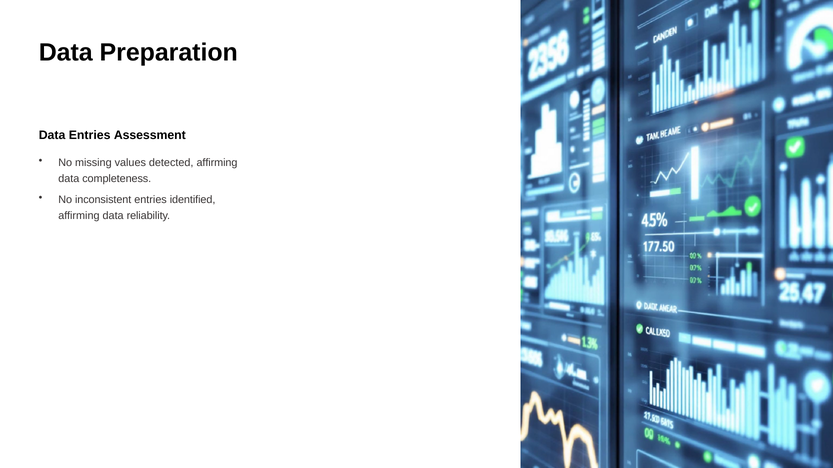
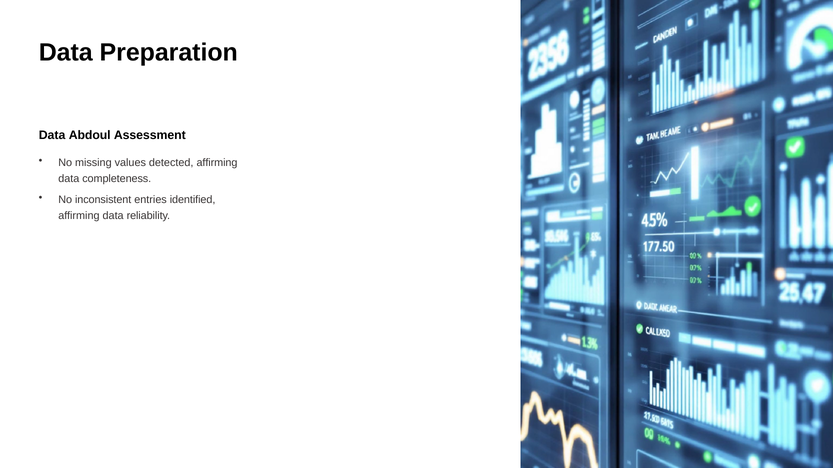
Data Entries: Entries -> Abdoul (90, 135)
